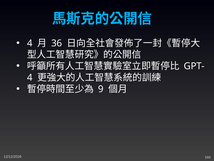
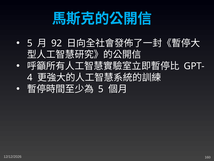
4: 4 -> 5 (30, 43)
36: 36 -> 92 (57, 43)
9: 9 -> 5 (101, 89)
